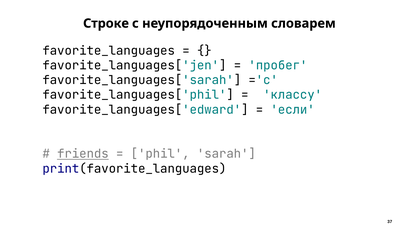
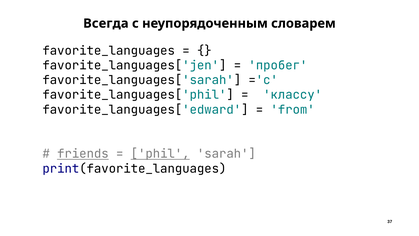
Строке: Строке -> Всегда (106, 23)
если: если -> from (293, 110)
phil underline: none -> present (160, 154)
